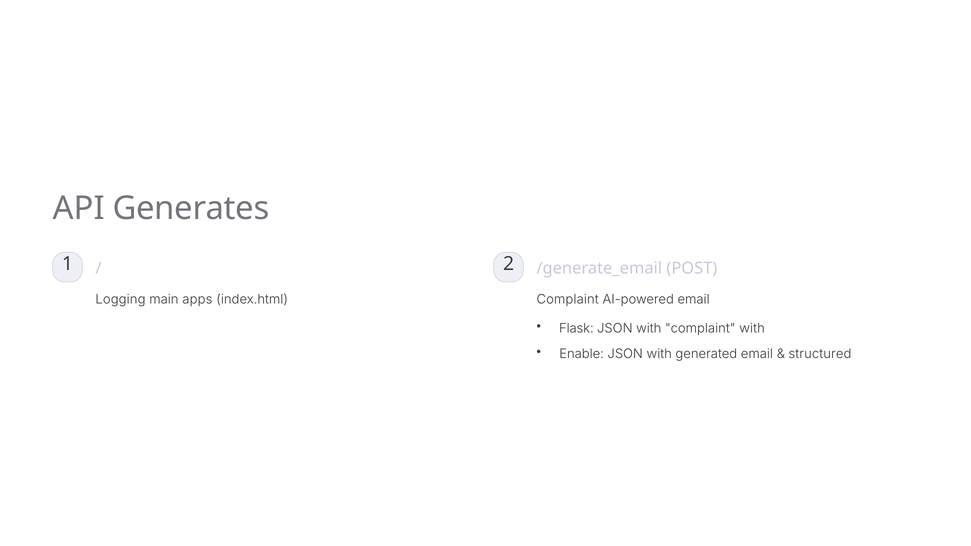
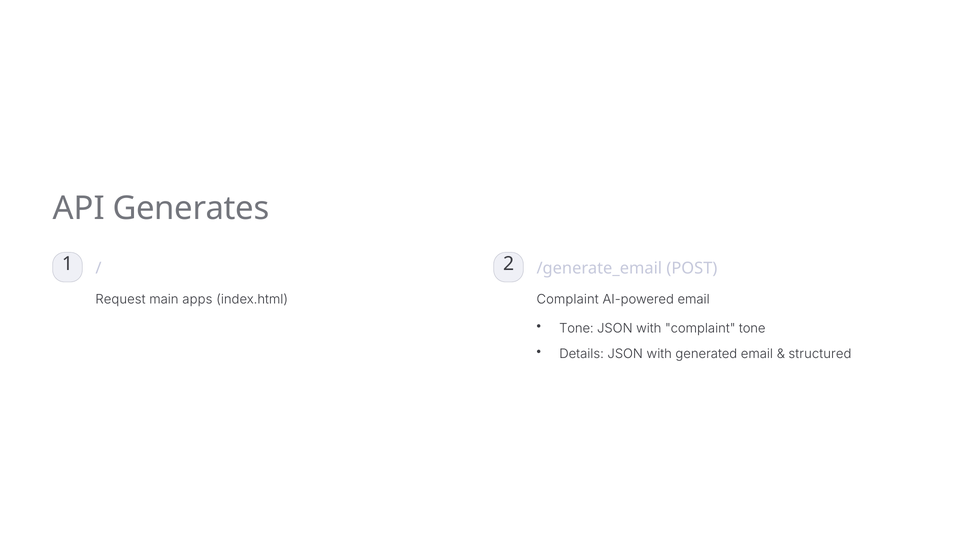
Logging: Logging -> Request (120, 300)
Flask: Flask -> Tone (576, 329)
complaint with: with -> tone (752, 329)
Enable: Enable -> Details (582, 354)
